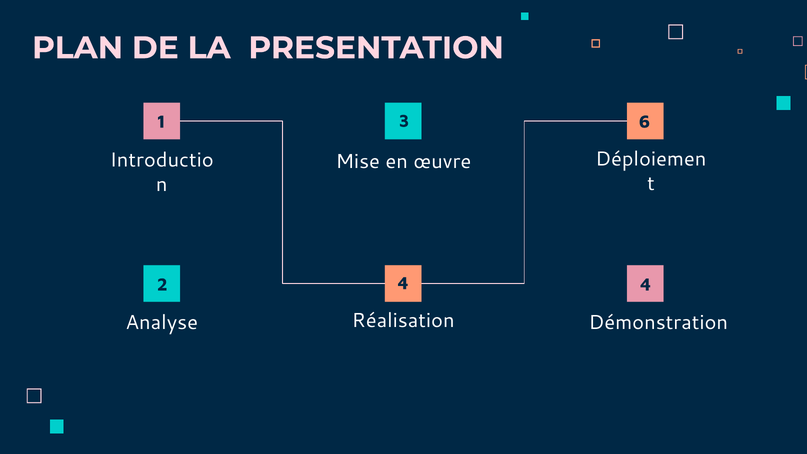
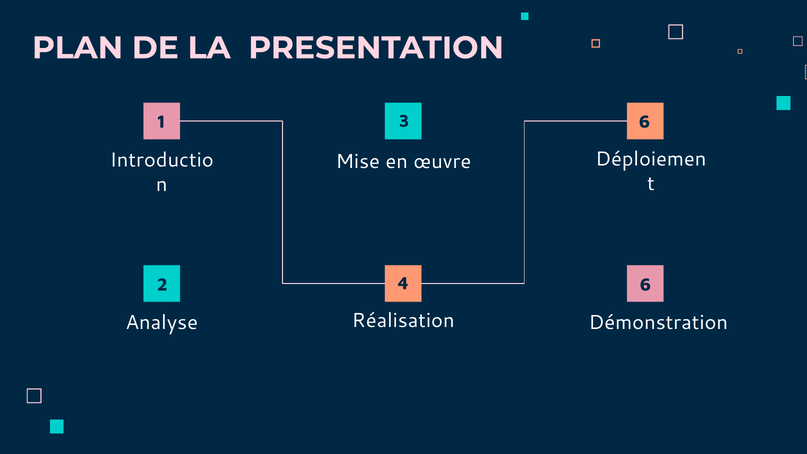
4 4: 4 -> 6 (645, 285)
